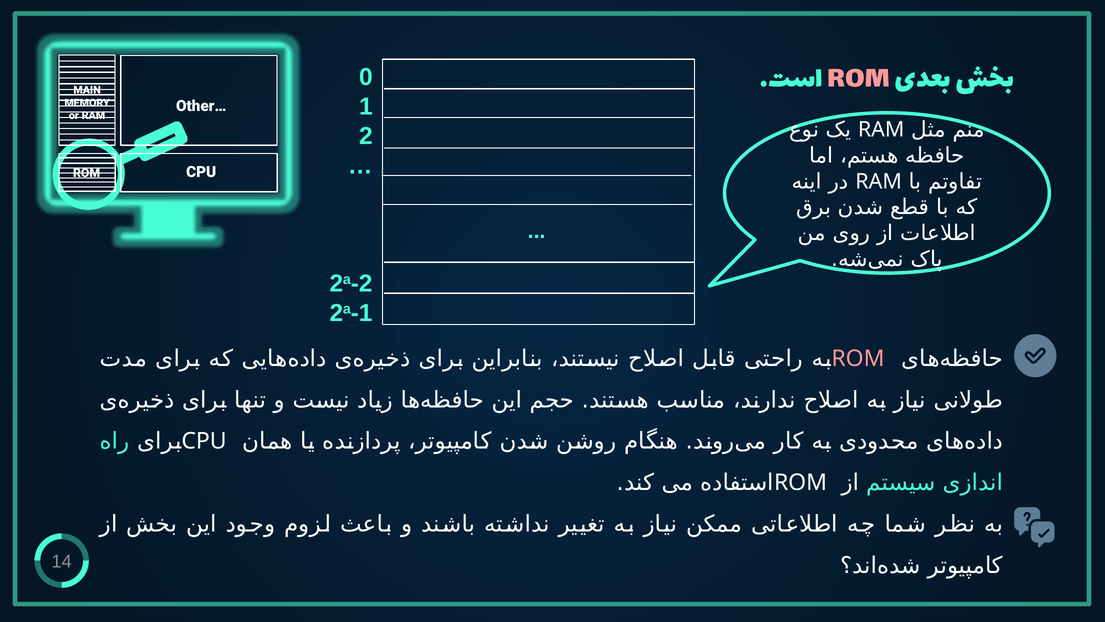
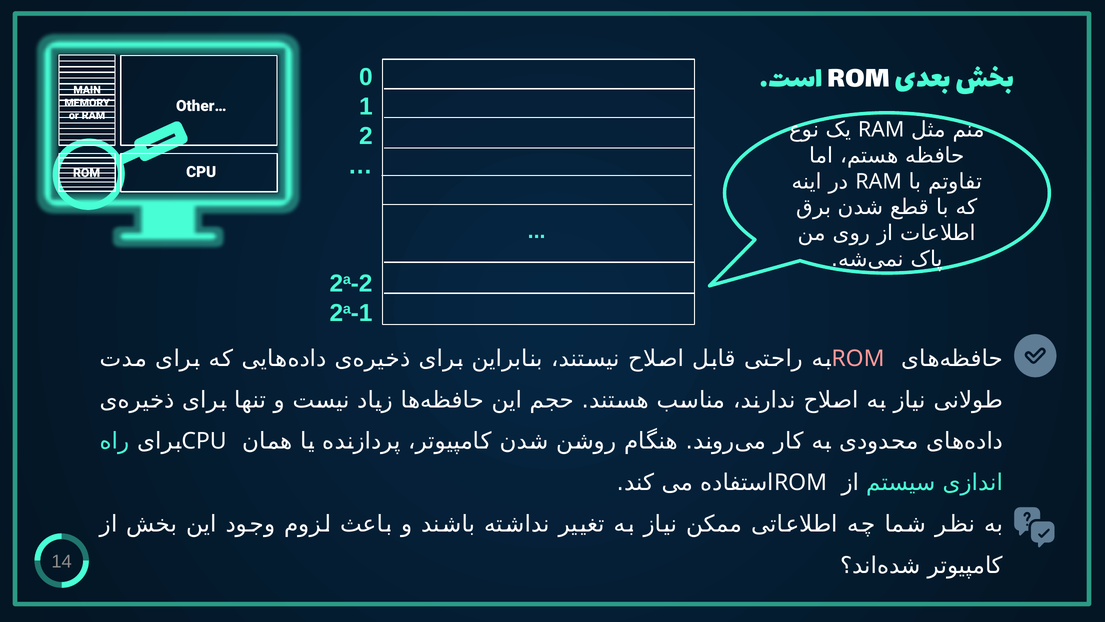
ROM colour: pink -> white (859, 76)
